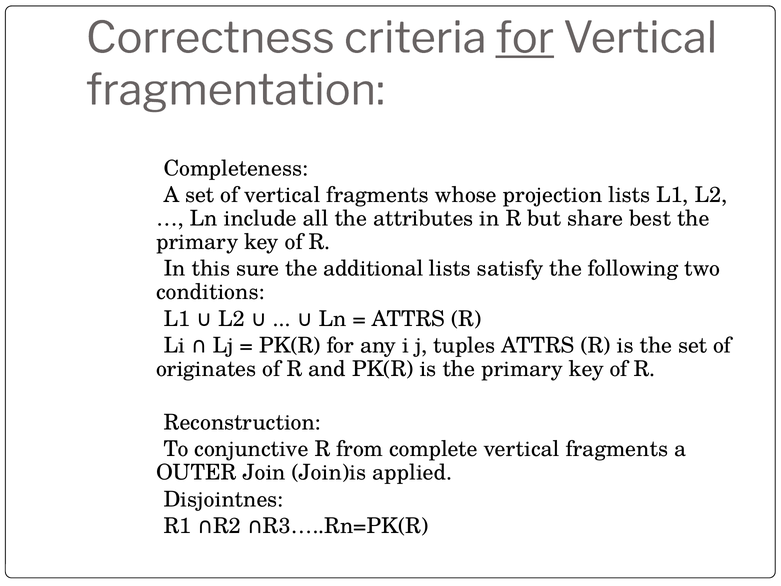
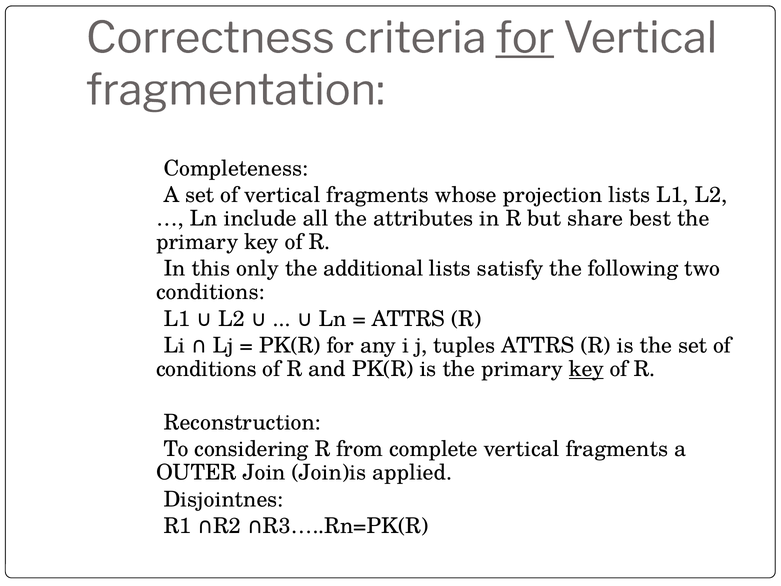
sure: sure -> only (258, 269)
originates: originates -> conditions (206, 369)
key underline: none -> present (586, 369)
conjunctive: conjunctive -> considering (252, 449)
